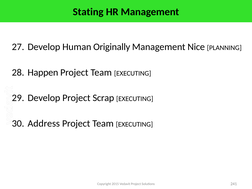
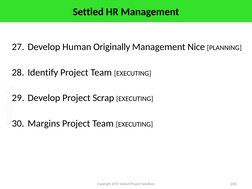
Stating: Stating -> Settled (88, 12)
Happen: Happen -> Identify (43, 72)
Address: Address -> Margins (44, 123)
